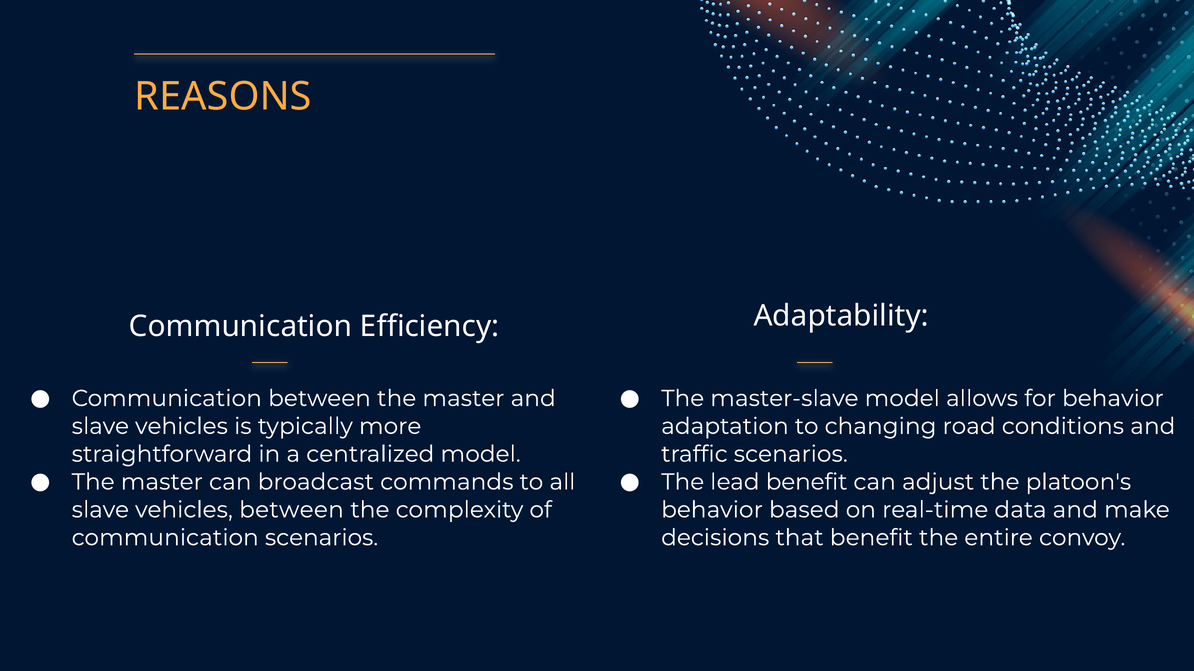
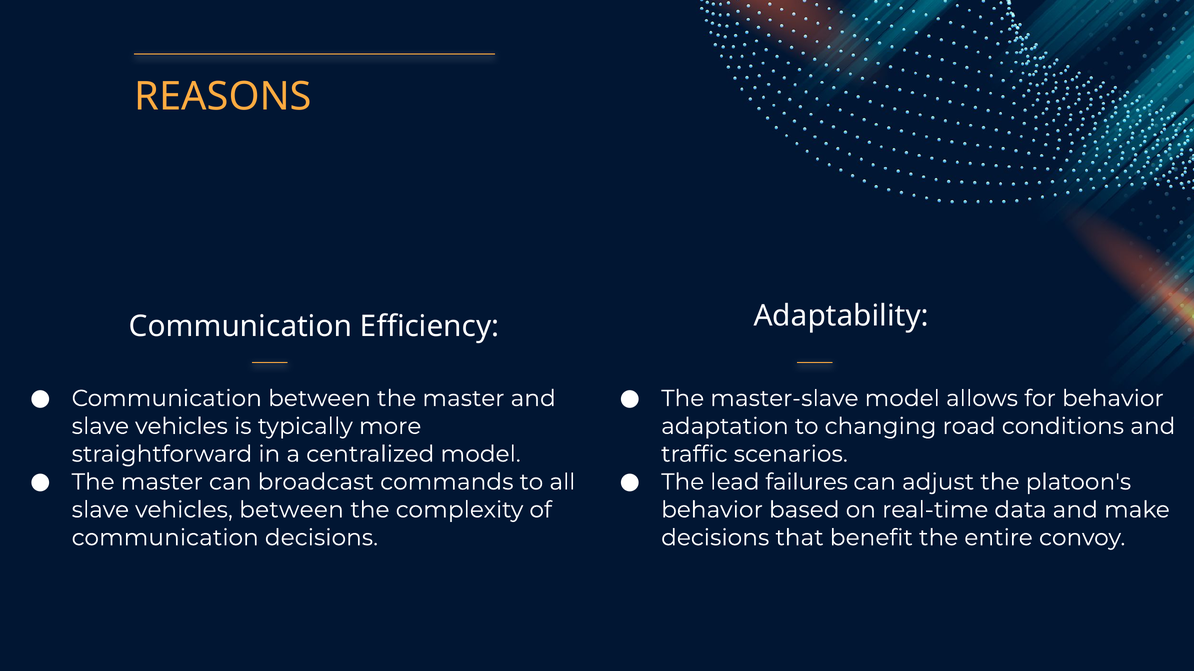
lead benefit: benefit -> failures (807, 482)
communication scenarios: scenarios -> decisions (321, 538)
